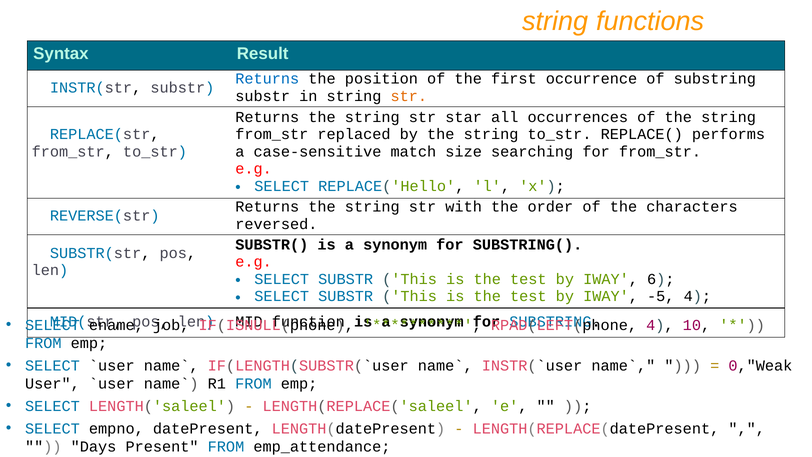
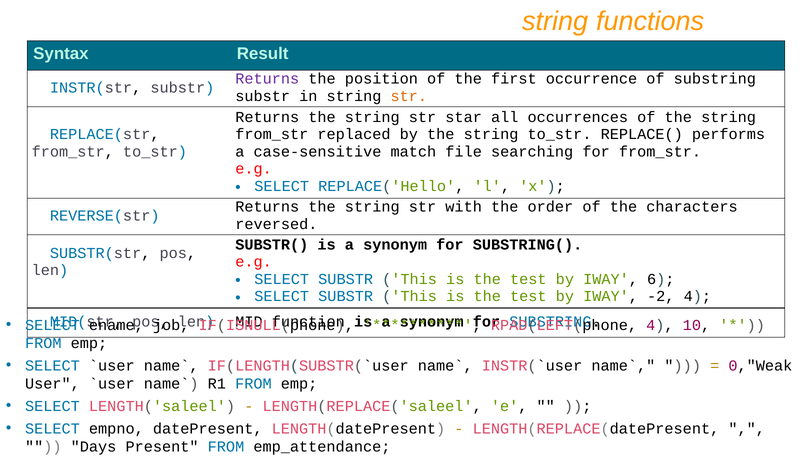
Returns colour: blue -> purple (267, 79)
size: size -> file (464, 151)
-5: -5 -> -2 (661, 296)
